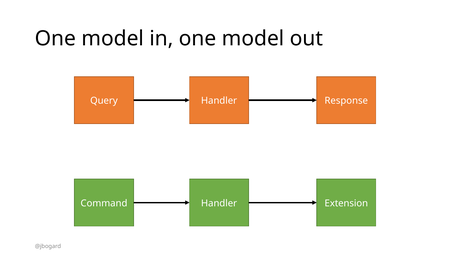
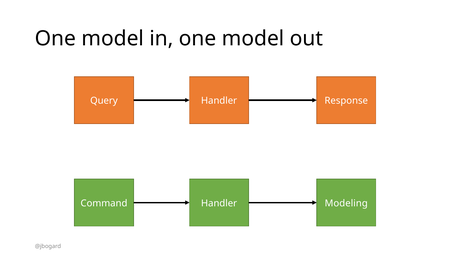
Extension: Extension -> Modeling (346, 203)
